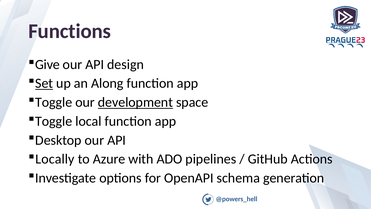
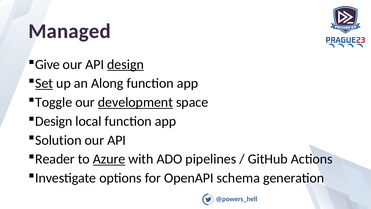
Functions: Functions -> Managed (70, 31)
design underline: none -> present (126, 64)
Toggle: Toggle -> Design (54, 121)
Desktop: Desktop -> Solution (58, 140)
Locally: Locally -> Reader (55, 159)
Azure underline: none -> present (109, 159)
